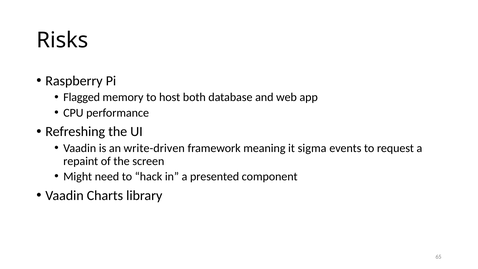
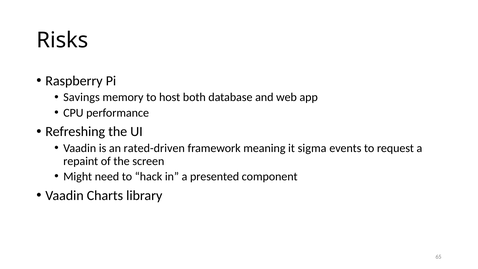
Flagged: Flagged -> Savings (82, 97)
write-driven: write-driven -> rated-driven (154, 148)
